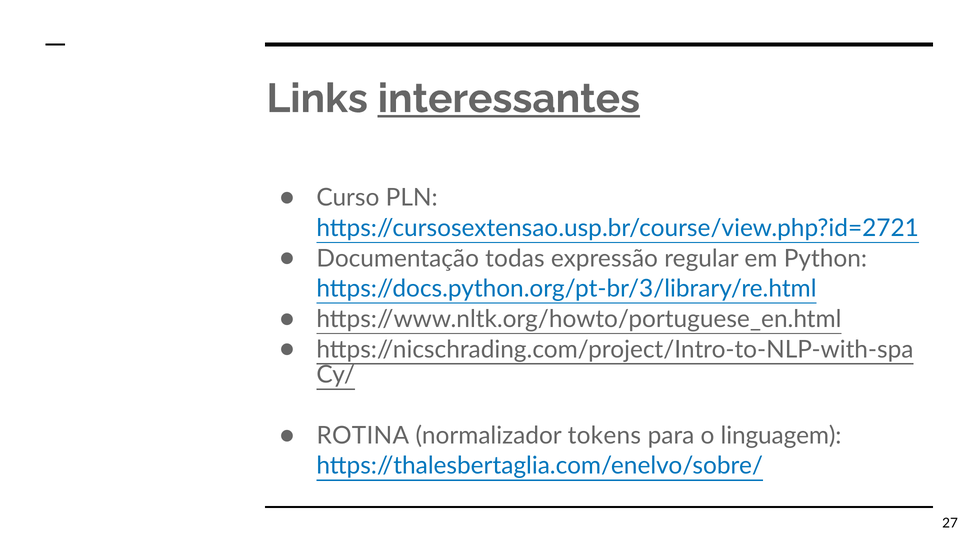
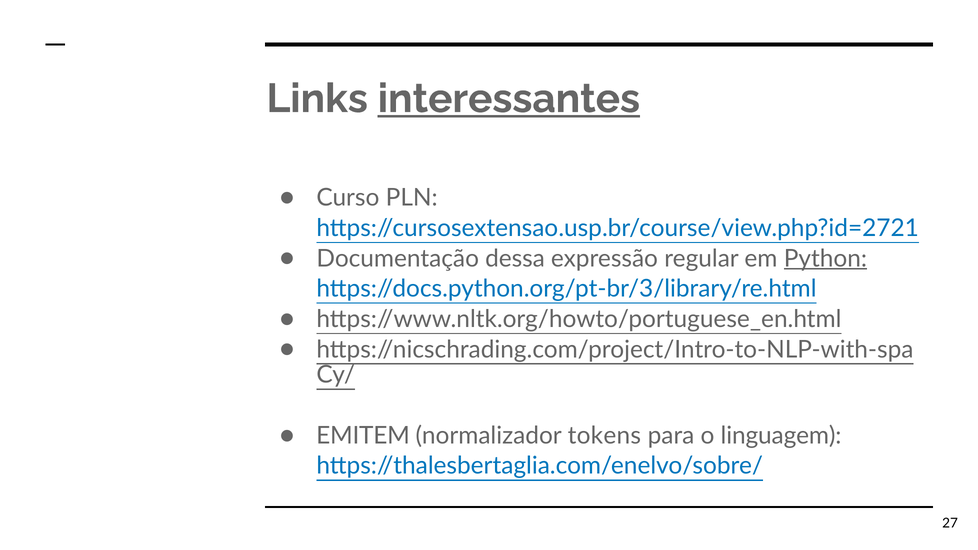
todas: todas -> dessa (515, 259)
Python underline: none -> present (825, 259)
ROTINA: ROTINA -> EMITEM (363, 436)
